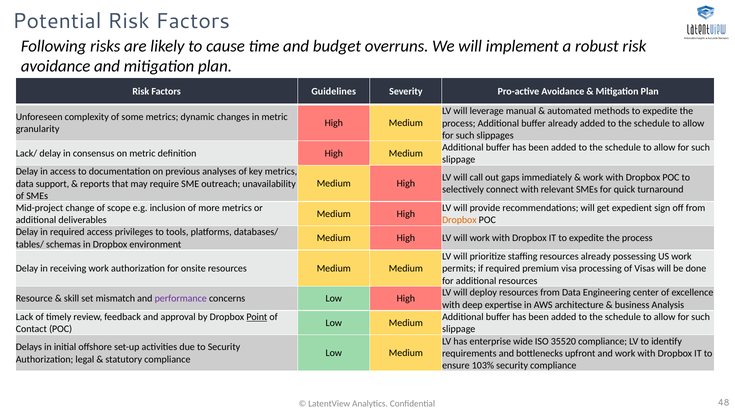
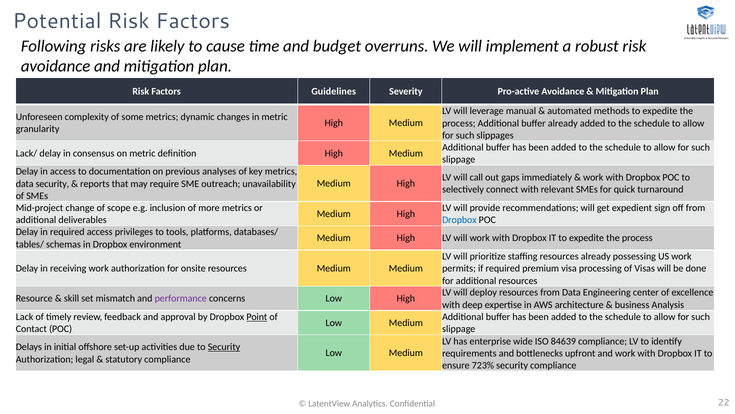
data support: support -> security (52, 184)
Dropbox colour: orange -> blue (459, 220)
35520: 35520 -> 84639 (563, 341)
Security underline: none -> present (224, 347)
103%: 103% -> 723% (483, 365)
48: 48 -> 22 (724, 402)
